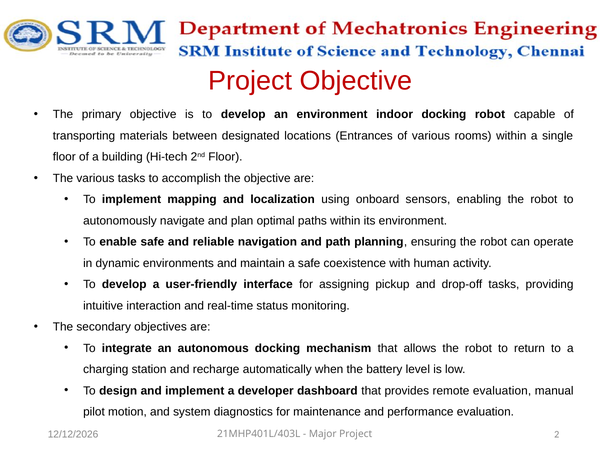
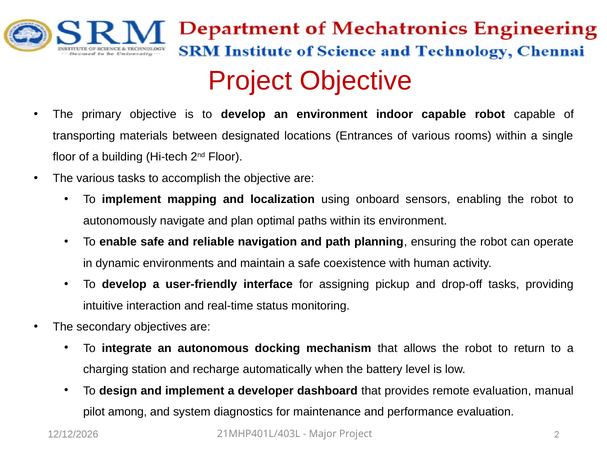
indoor docking: docking -> capable (444, 115)
motion: motion -> among (128, 412)
